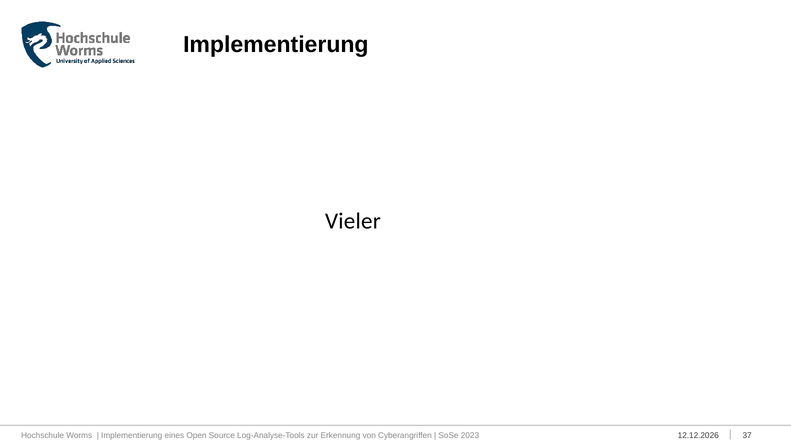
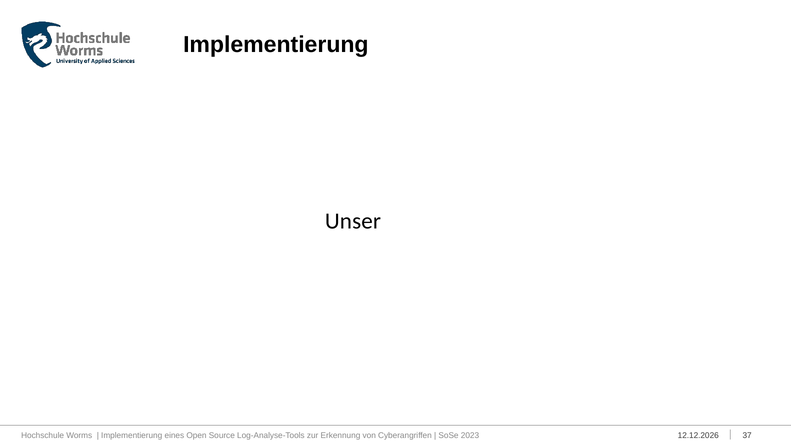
Vieler: Vieler -> Unser (353, 221)
